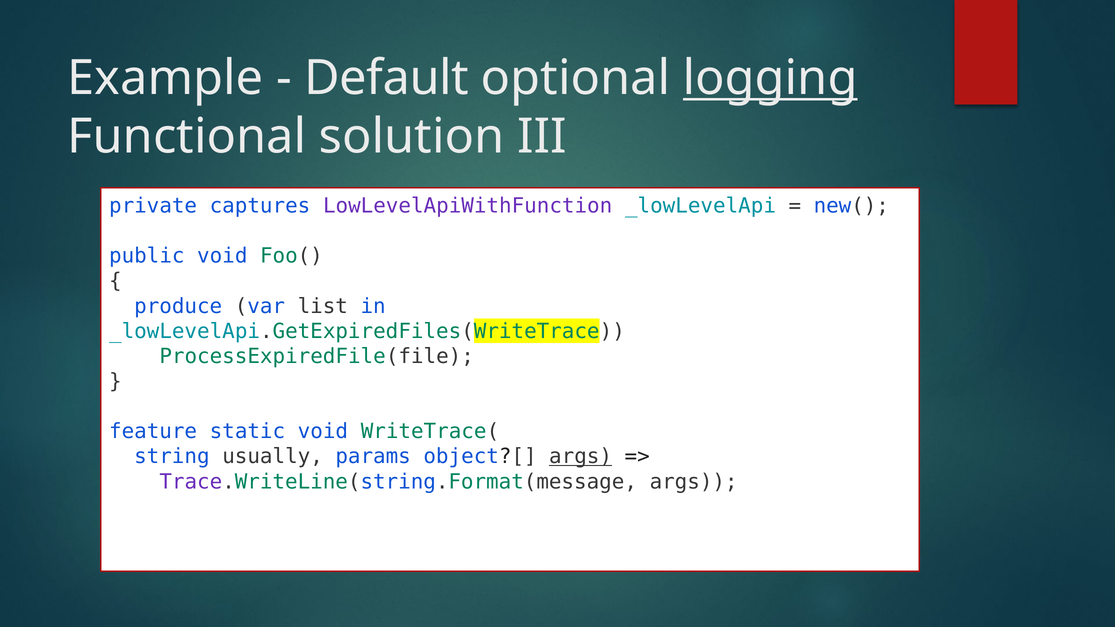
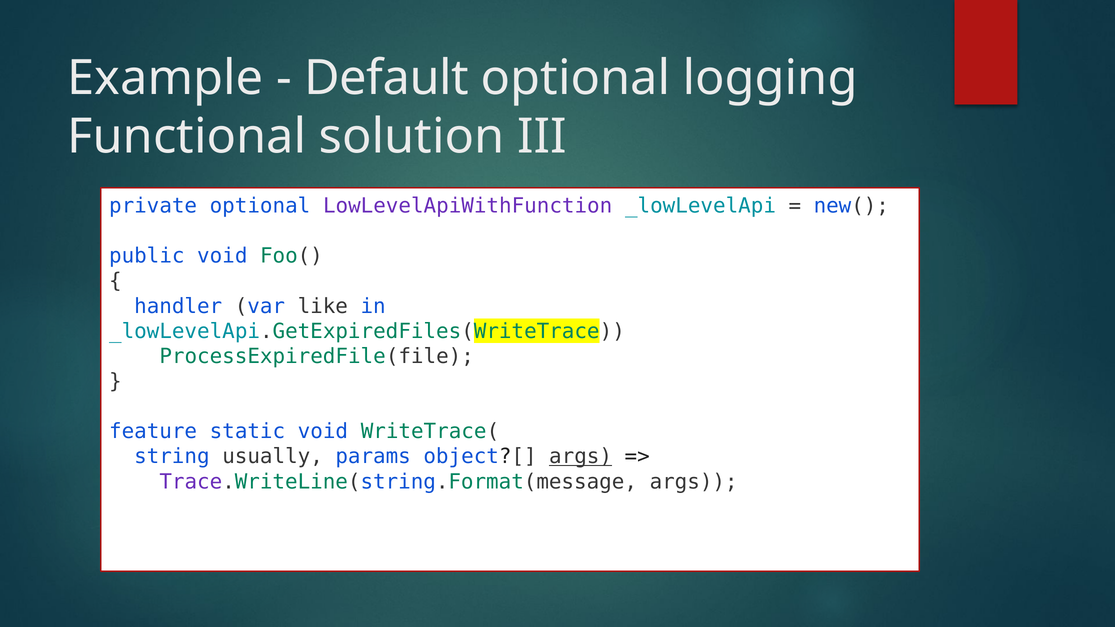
logging underline: present -> none (770, 78)
private captures: captures -> optional (260, 206)
produce: produce -> handler (178, 306)
list: list -> like (323, 306)
